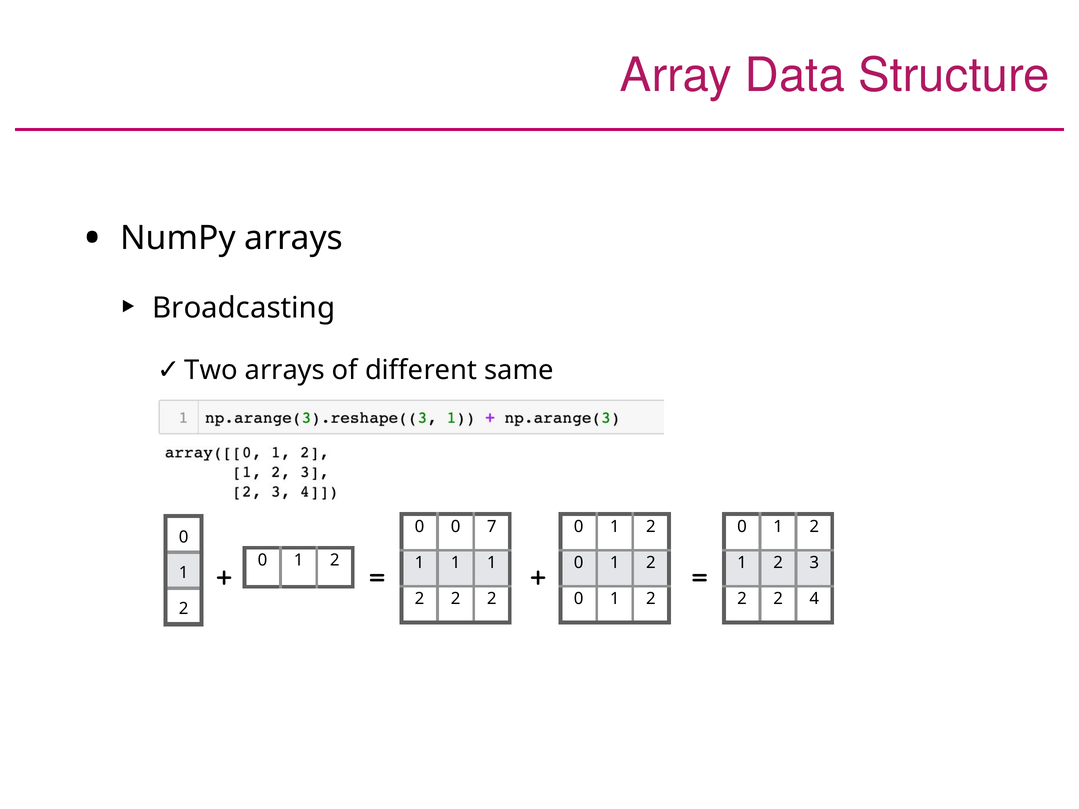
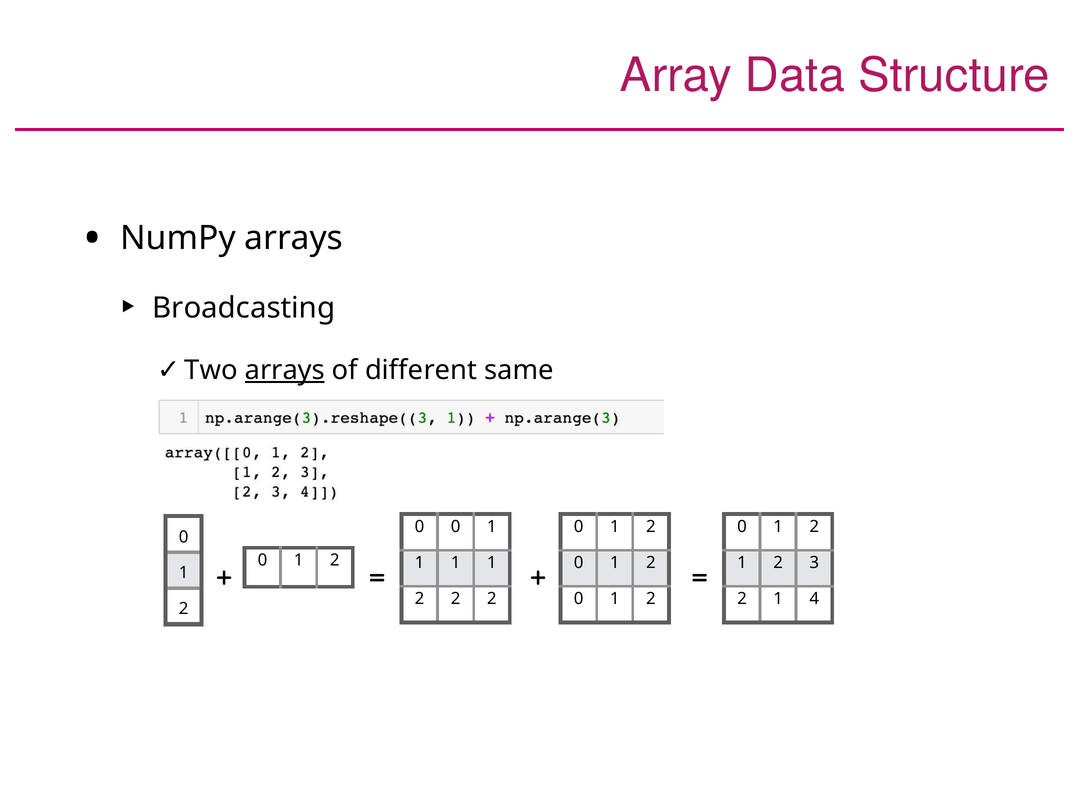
arrays underline: none -> present (285, 370)
0 0 7: 7 -> 1 (492, 527)
2: 2 -> 1 (778, 599)
